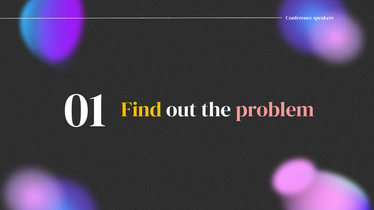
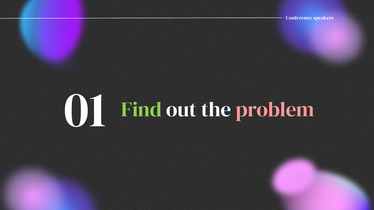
Find colour: yellow -> light green (141, 110)
